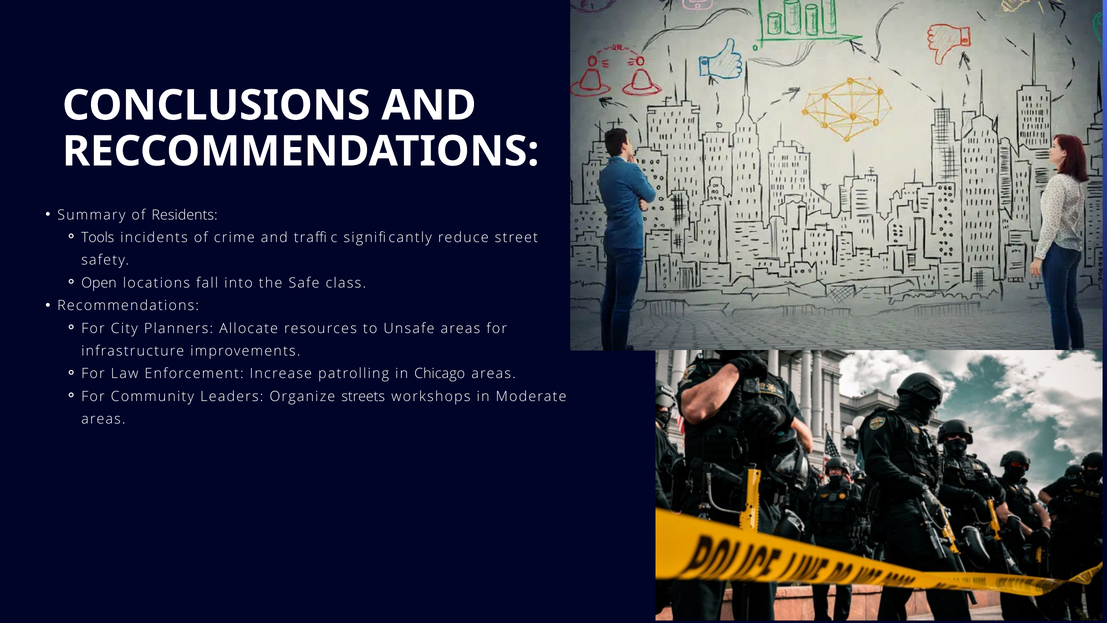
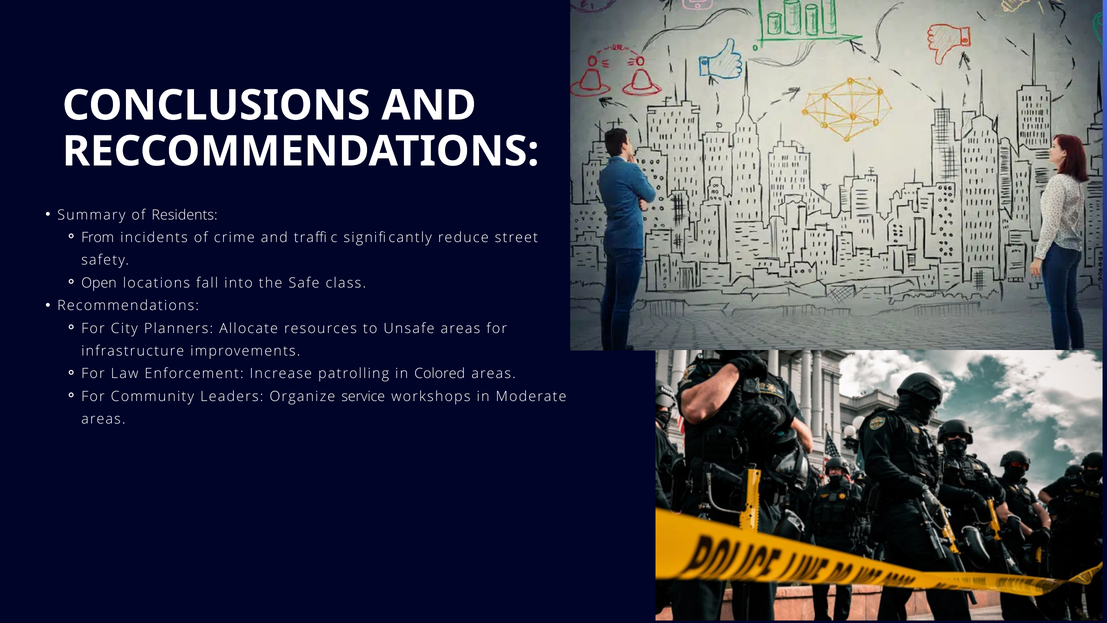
Tools: Tools -> From (98, 237)
Chicago: Chicago -> Colored (440, 374)
streets: streets -> service (363, 396)
